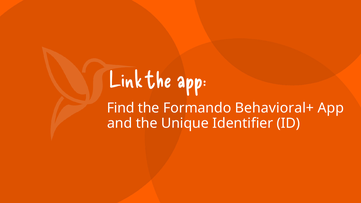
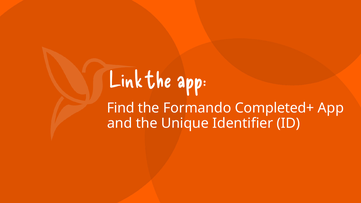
Behavioral+: Behavioral+ -> Completed+ (275, 108)
